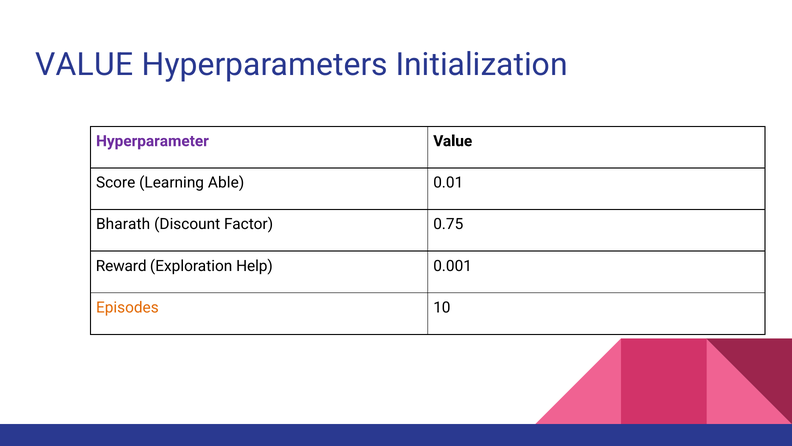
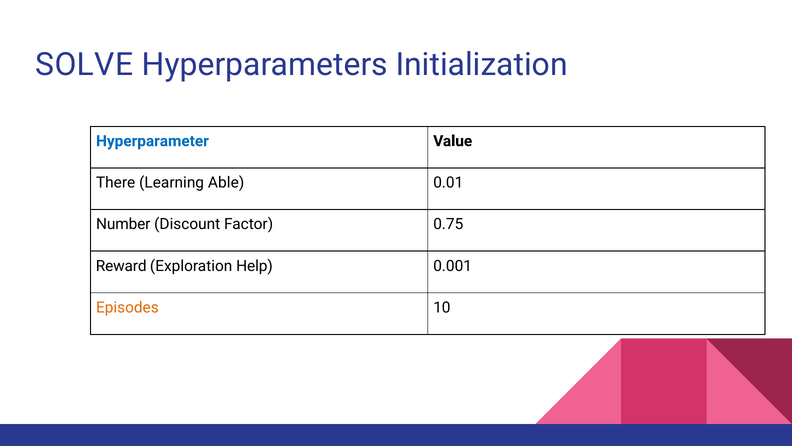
VALUE: VALUE -> SOLVE (84, 65)
Hyperparameter colour: purple -> blue (152, 141)
Score: Score -> There (116, 183)
Bharath: Bharath -> Number (123, 224)
